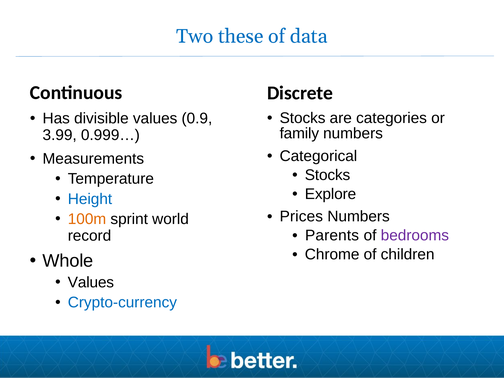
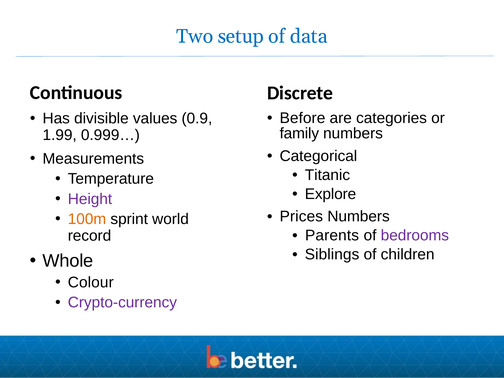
these: these -> setup (241, 36)
Stocks: Stocks -> Before (302, 118)
3.99: 3.99 -> 1.99 (60, 135)
Stocks: Stocks -> Titanic (327, 175)
Height colour: blue -> purple (90, 199)
Chrome: Chrome -> Siblings (332, 254)
Values: Values -> Colour (91, 282)
Crypto-currency colour: blue -> purple (122, 303)
